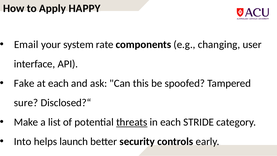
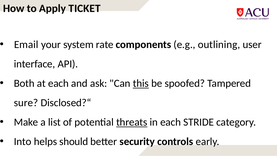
HAPPY: HAPPY -> TICKET (85, 8)
changing: changing -> outlining (219, 45)
Fake: Fake -> Both (24, 83)
this underline: none -> present (141, 83)
launch: launch -> should (74, 142)
